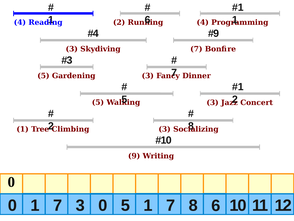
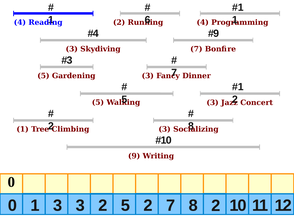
0 1 7: 7 -> 3 (58, 205)
3 0: 0 -> 2 (103, 205)
5 1: 1 -> 2 (148, 205)
8 6: 6 -> 2 (216, 205)
